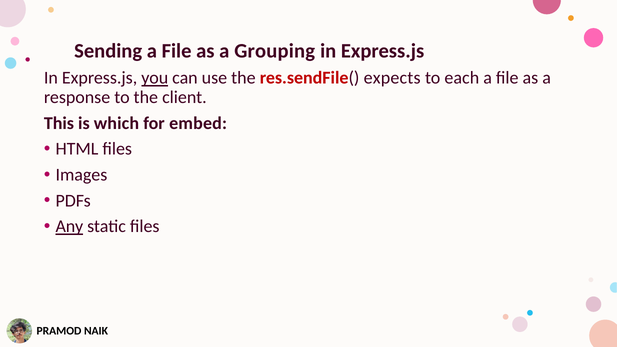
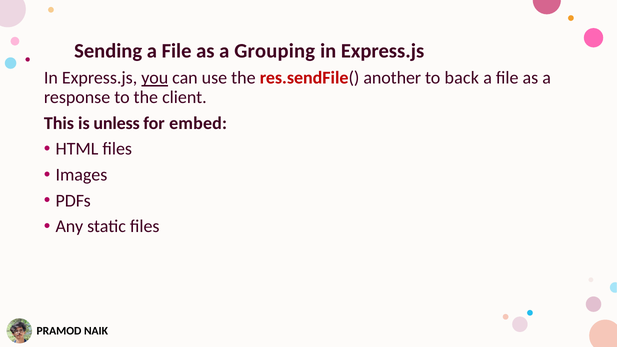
expects: expects -> another (392, 78)
each: each -> back (462, 78)
which: which -> unless (117, 123)
Any underline: present -> none (69, 227)
